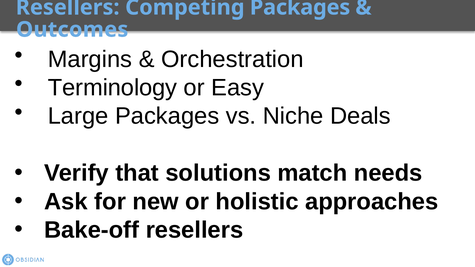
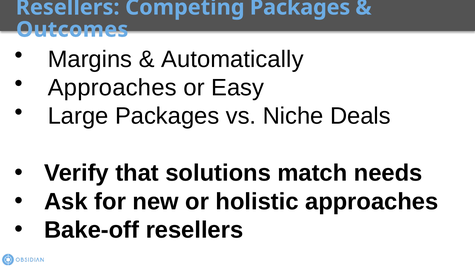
Orchestration: Orchestration -> Automatically (232, 59)
Terminology: Terminology -> Approaches (112, 88)
